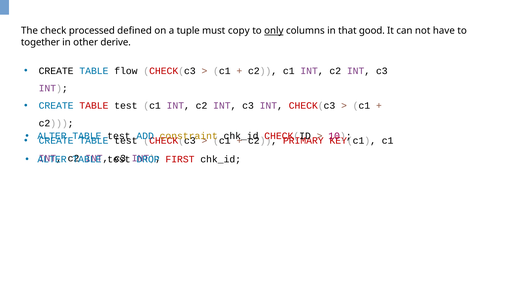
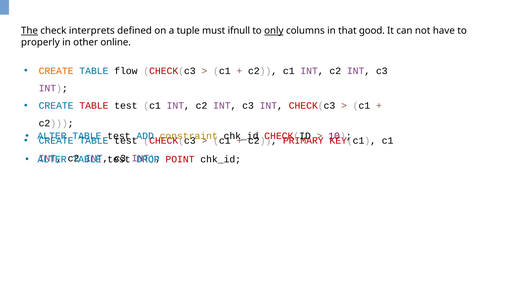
The underline: none -> present (29, 31)
processed: processed -> interprets (92, 31)
copy: copy -> ifnull (239, 31)
together: together -> properly (40, 42)
derive: derive -> online (116, 42)
CREATE colour: black -> orange (56, 71)
FIRST: FIRST -> POINT (180, 159)
